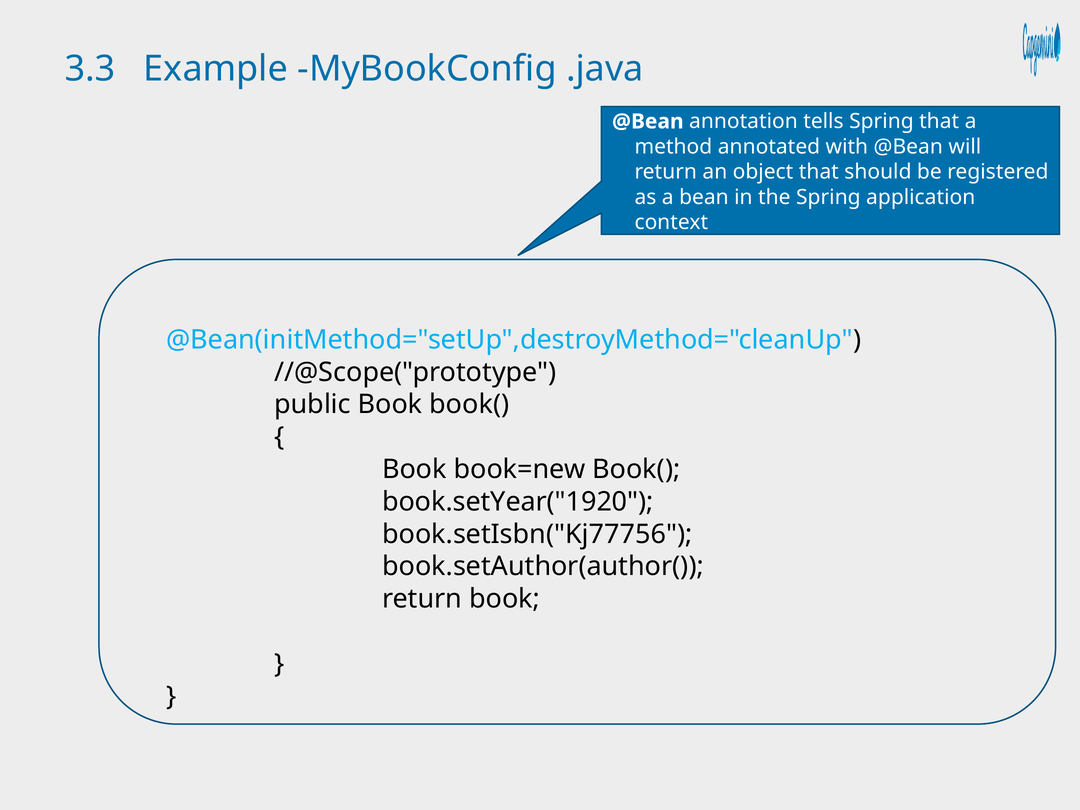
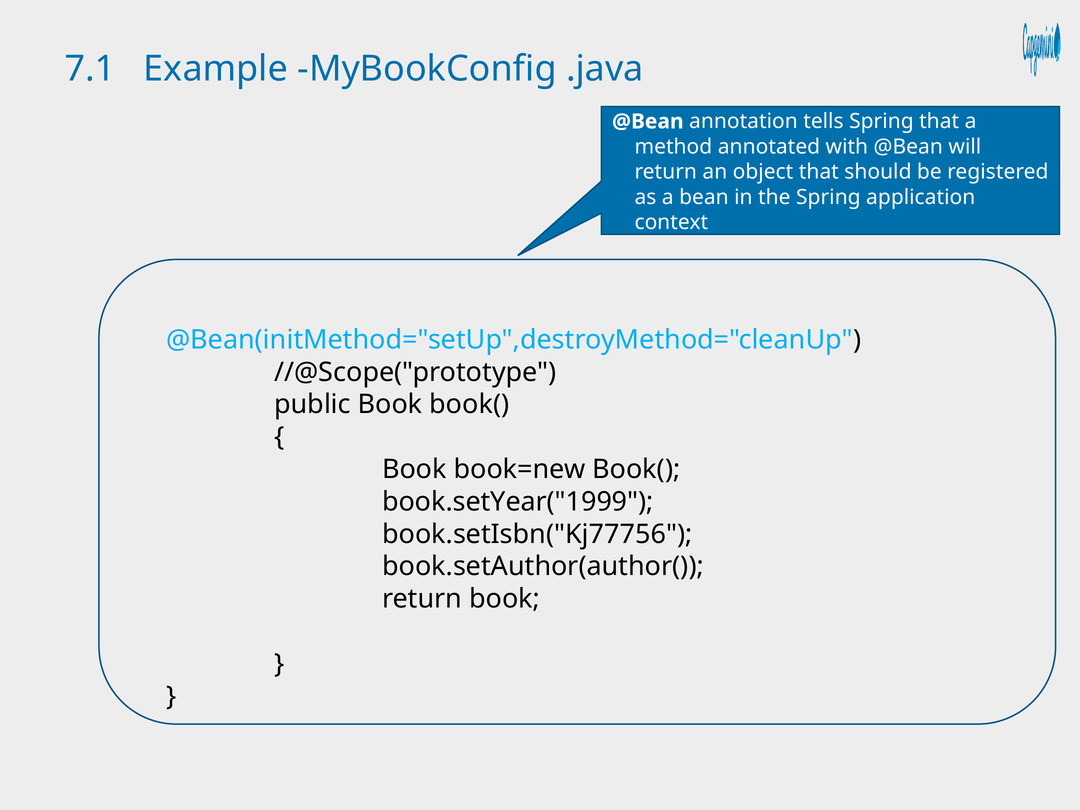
3.3: 3.3 -> 7.1 (90, 69)
book.setYear("1920: book.setYear("1920 -> book.setYear("1999 (518, 502)
